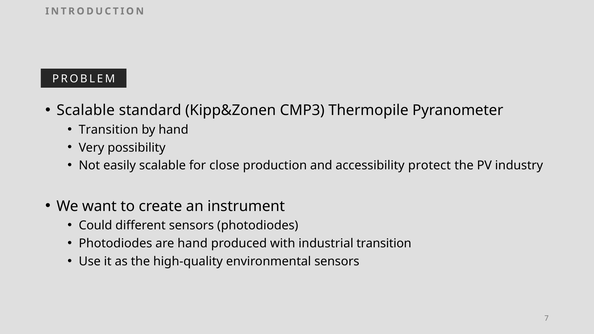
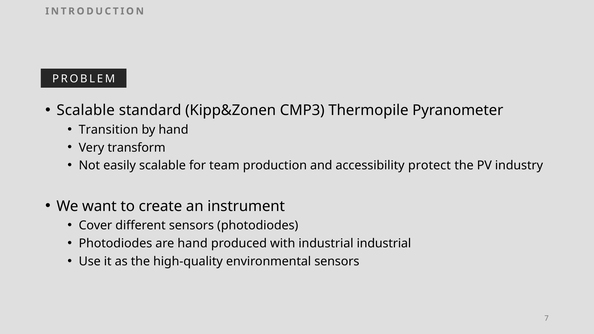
possibility: possibility -> transform (137, 148)
close: close -> team (224, 166)
Could: Could -> Cover (95, 226)
industrial transition: transition -> industrial (384, 243)
